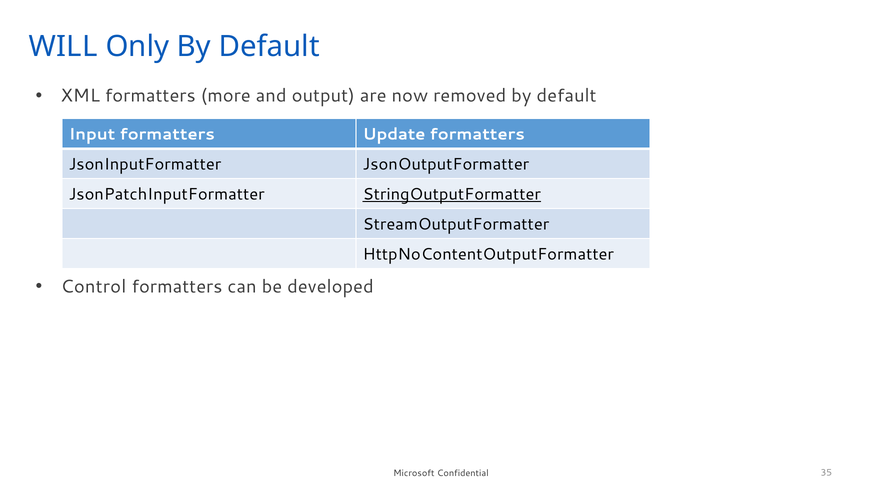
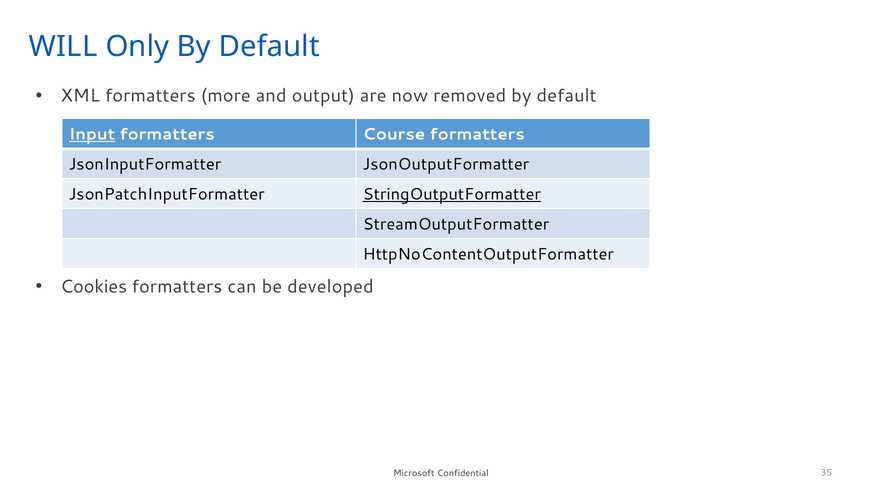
Input underline: none -> present (92, 135)
Update: Update -> Course (394, 135)
Control: Control -> Cookies (94, 287)
